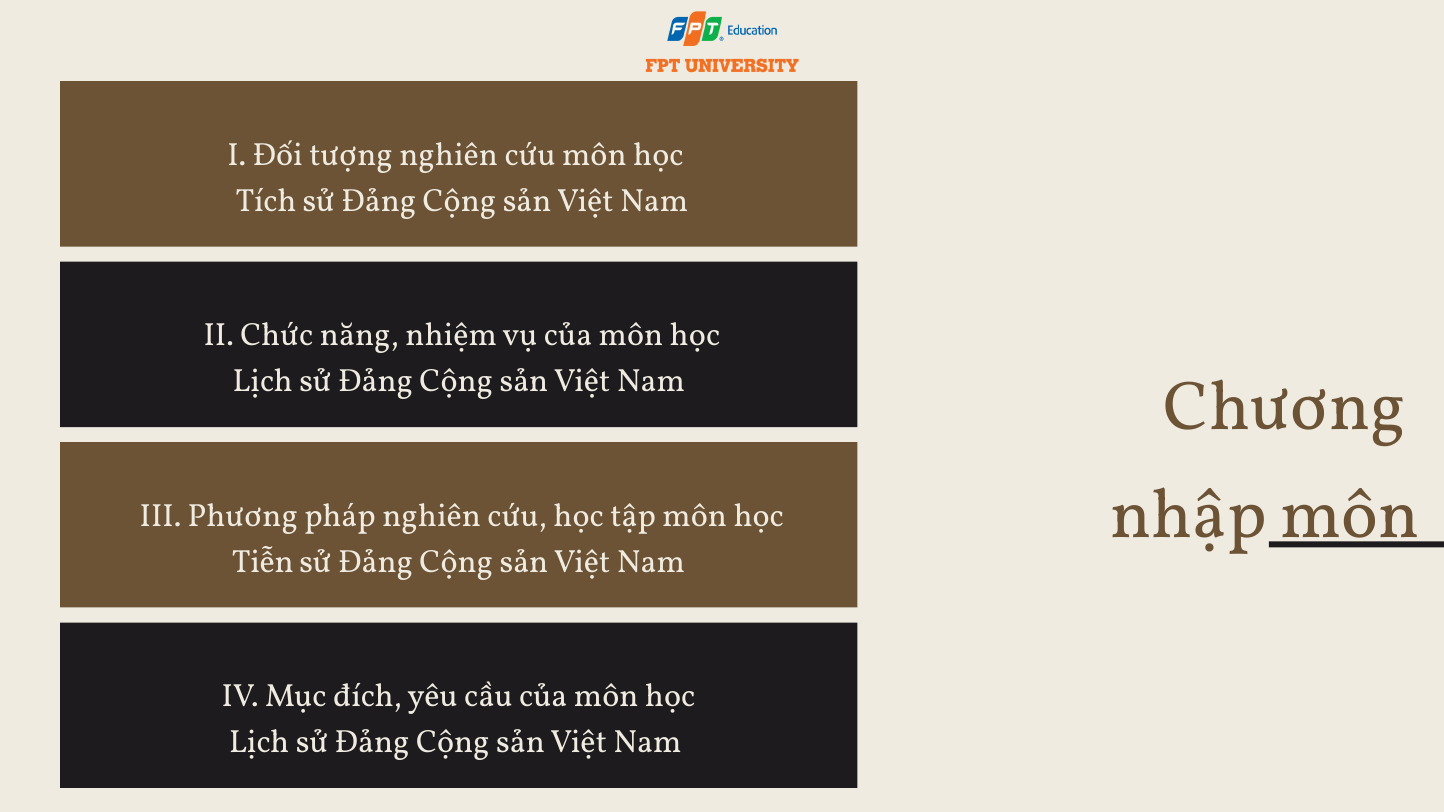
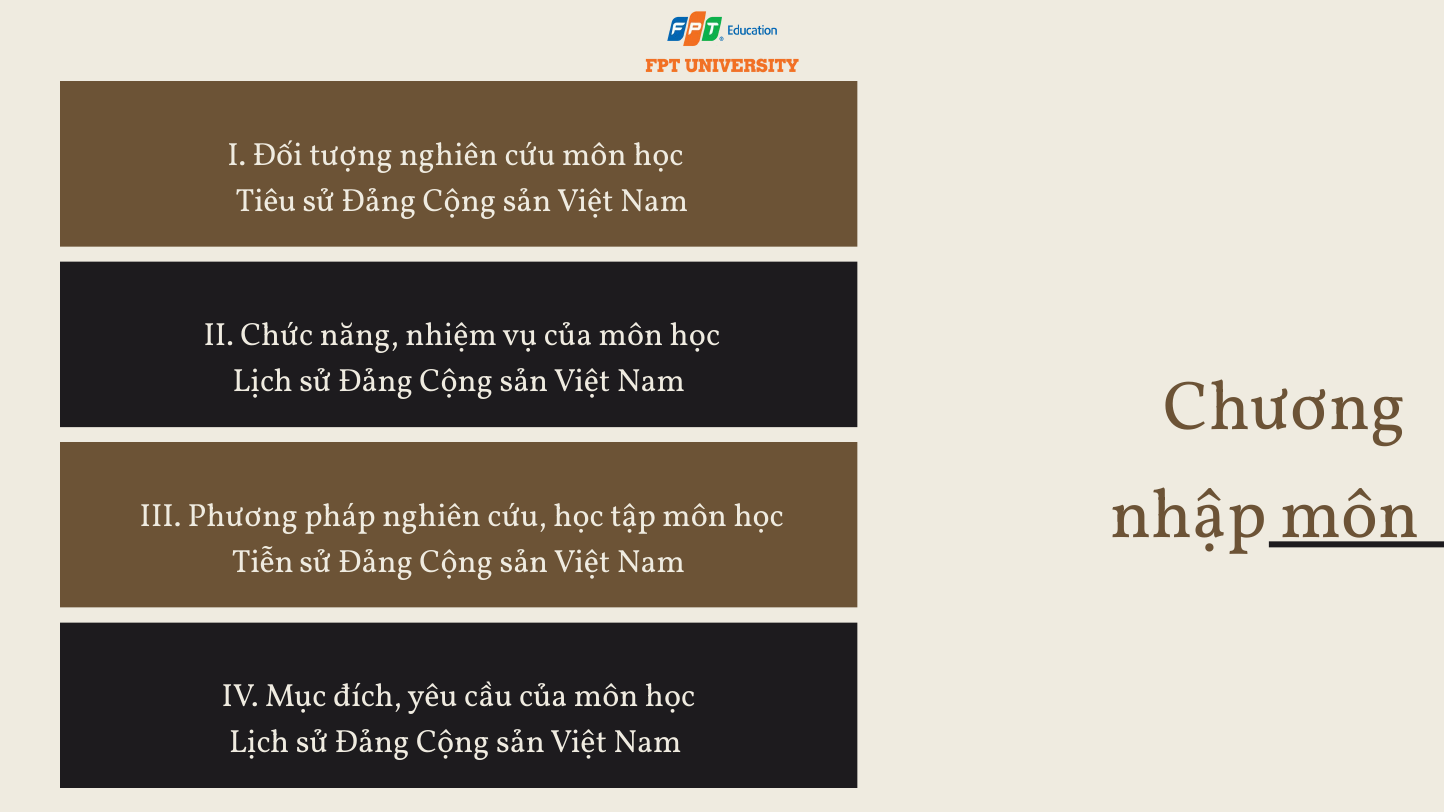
Tích: Tích -> Tiêu (266, 201)
